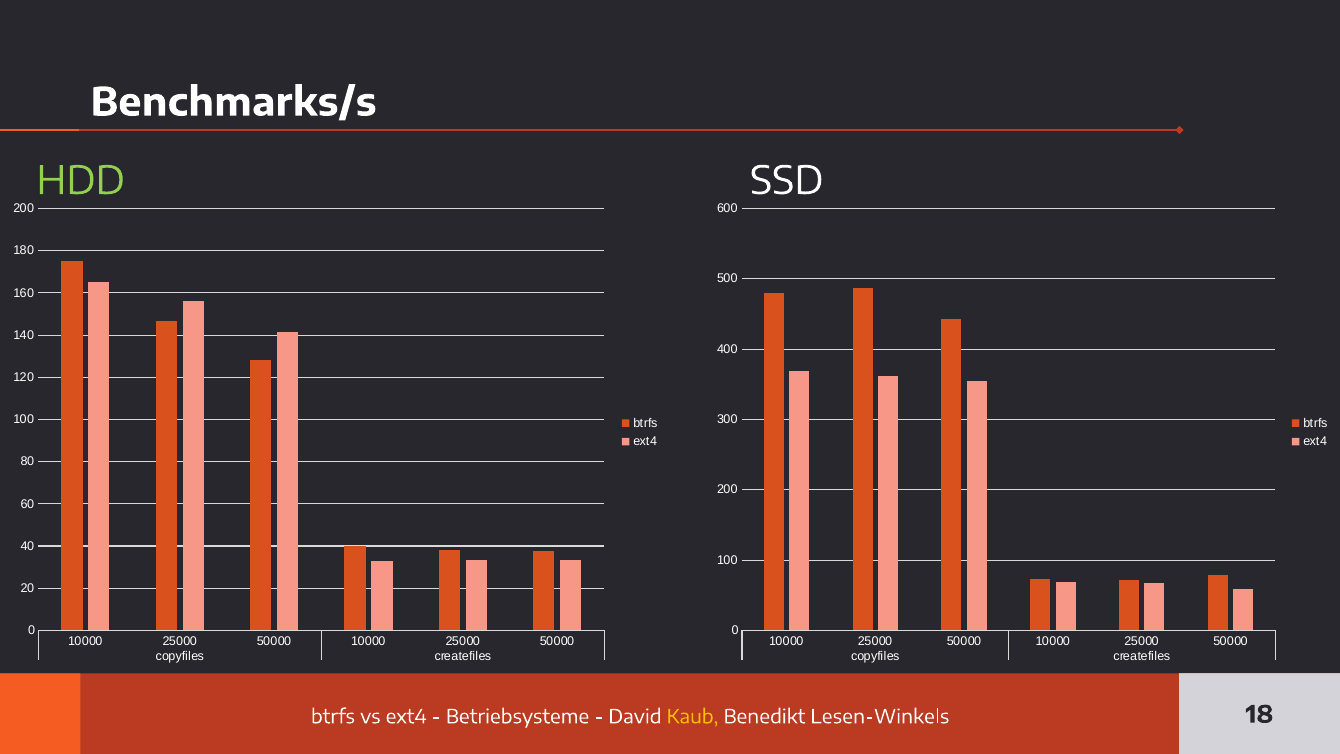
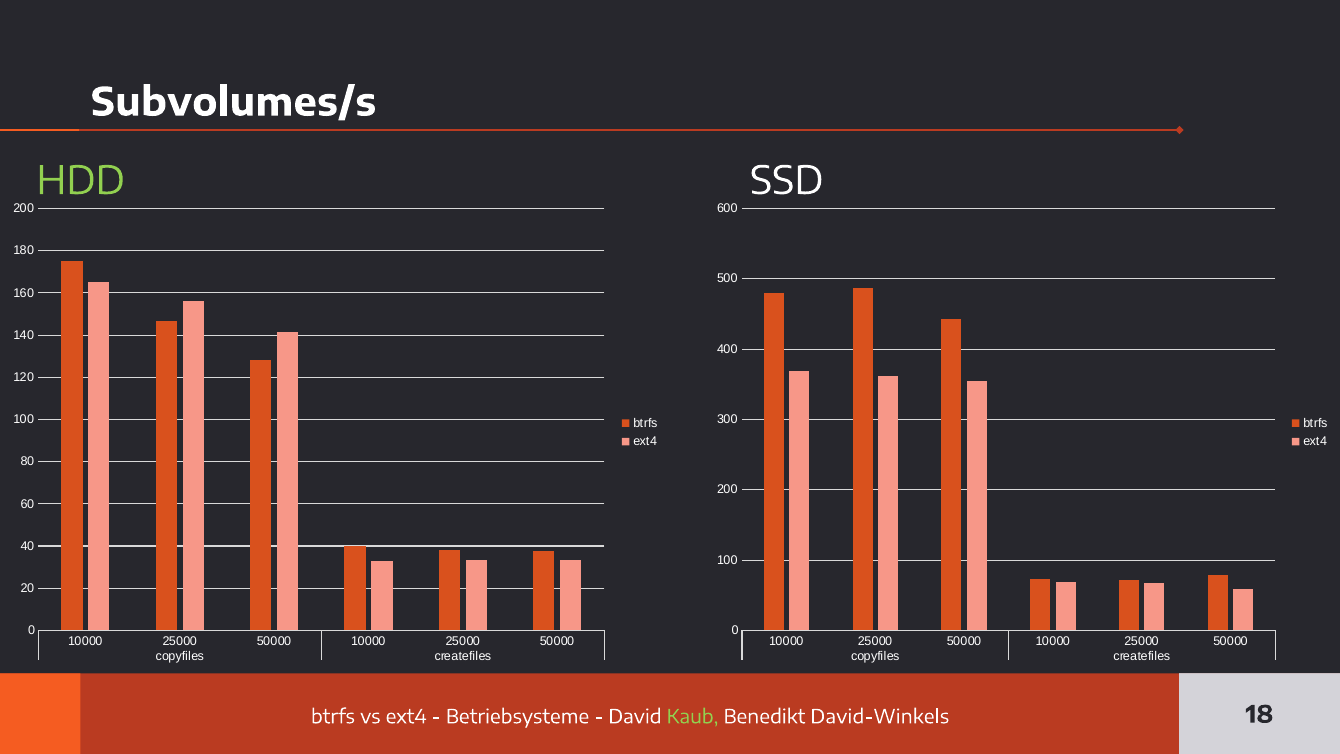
Benchmarks/s: Benchmarks/s -> Subvolumes/s (234, 103)
Kaub colour: yellow -> light green (693, 717)
Lesen-Winkels: Lesen-Winkels -> David-Winkels (880, 717)
